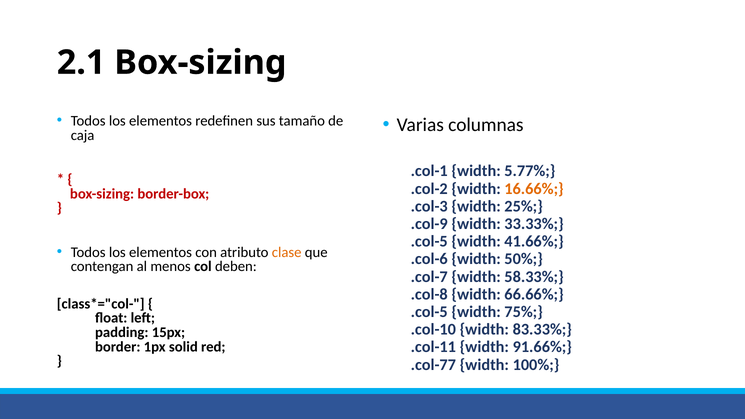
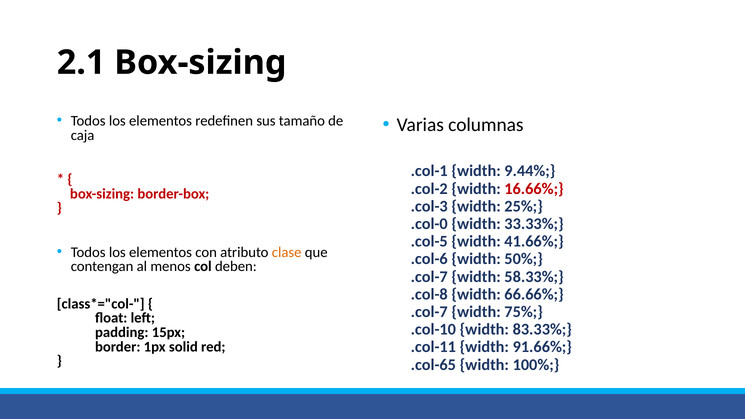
5.77%: 5.77% -> 9.44% (530, 171)
16.66% colour: orange -> red (534, 189)
.col-9: .col-9 -> .col-0 (429, 224)
.col-5: .col-5 -> .col-7 (429, 312)
.col-77: .col-77 -> .col-65 (433, 365)
